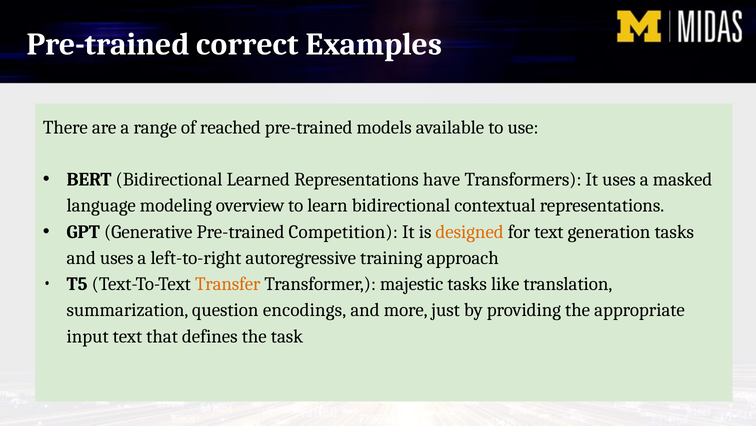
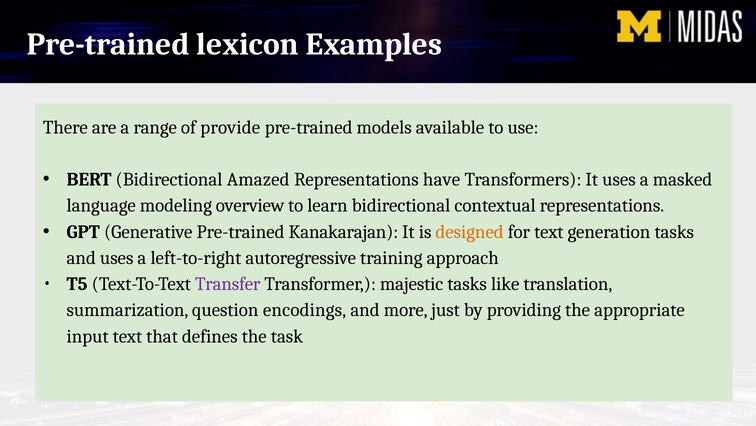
correct: correct -> lexicon (248, 44)
reached: reached -> provide (230, 127)
Learned: Learned -> Amazed (258, 179)
Competition: Competition -> Kanakarajan (343, 231)
Transfer colour: orange -> purple (228, 284)
